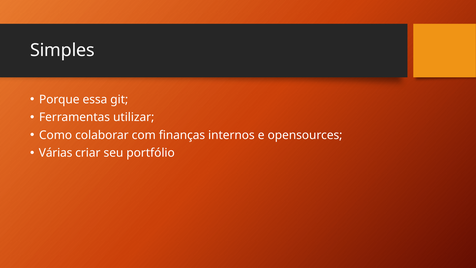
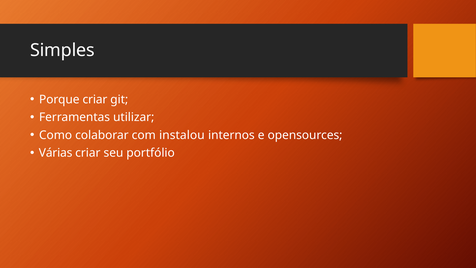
Porque essa: essa -> criar (95, 99)
finanças: finanças -> instalou (182, 135)
